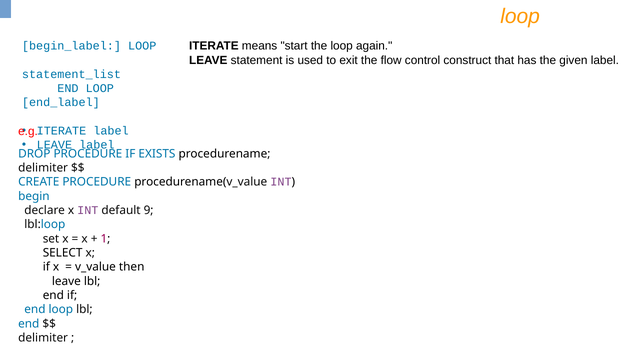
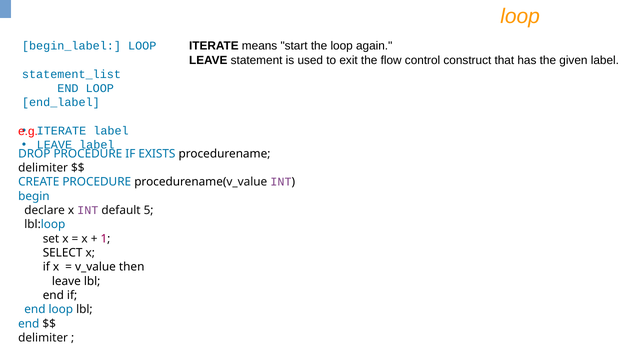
9: 9 -> 5 (149, 210)
